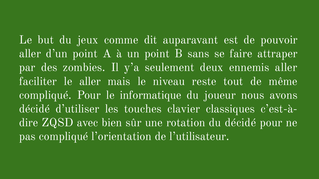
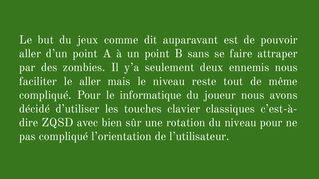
ennemis aller: aller -> nous (286, 68)
du décidé: décidé -> niveau (241, 123)
